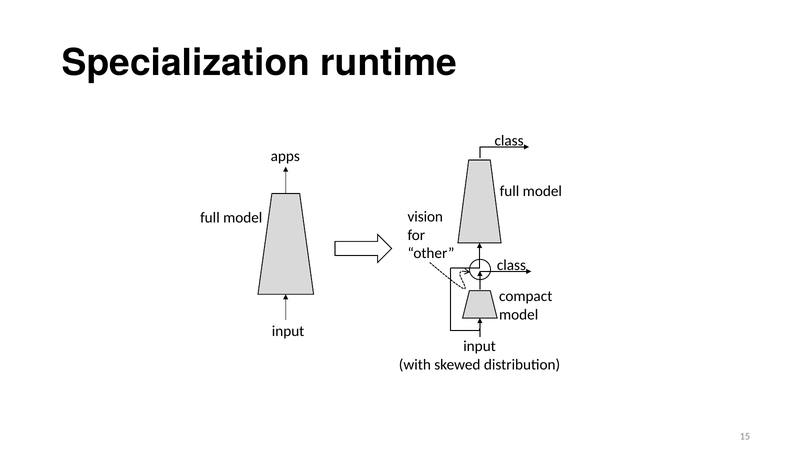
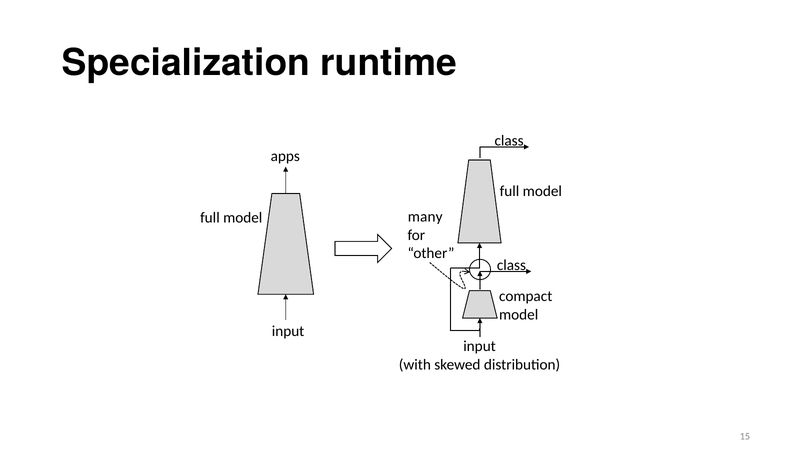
vision: vision -> many (425, 217)
